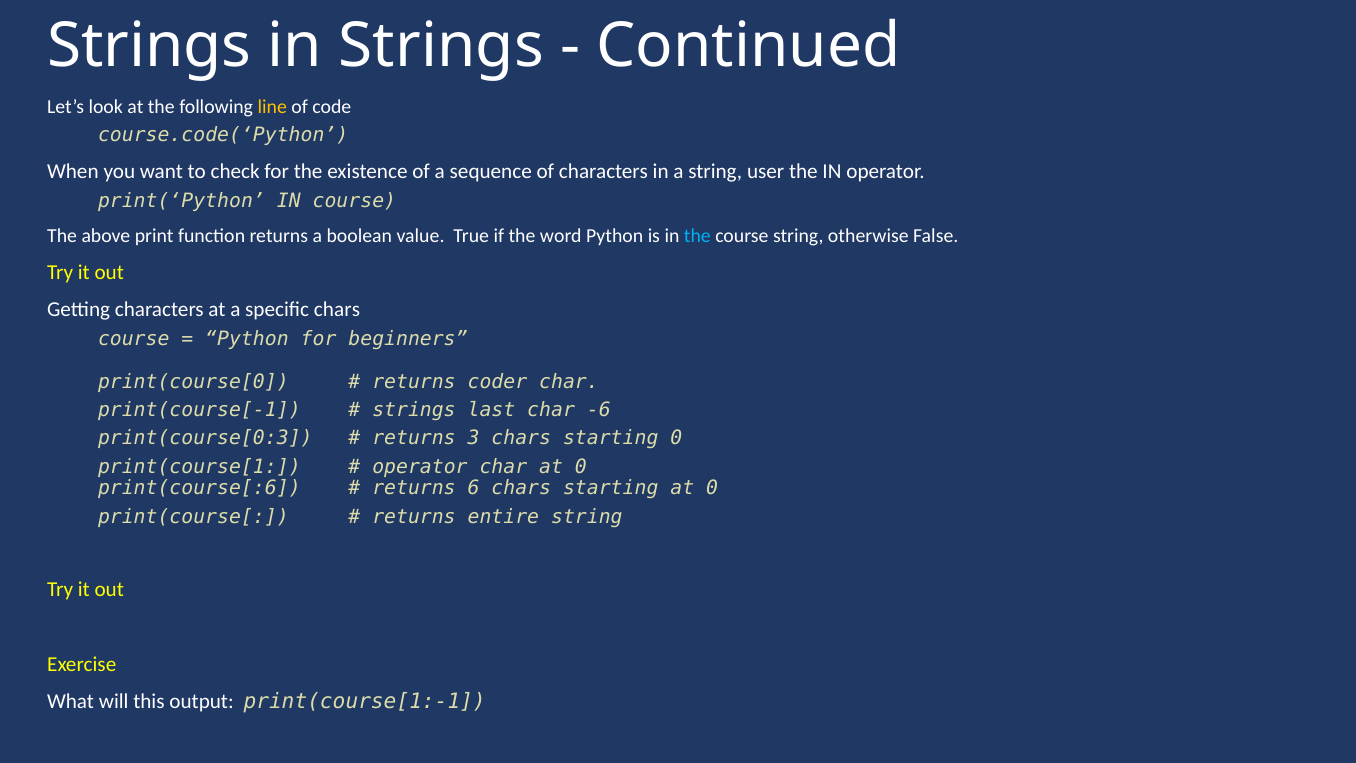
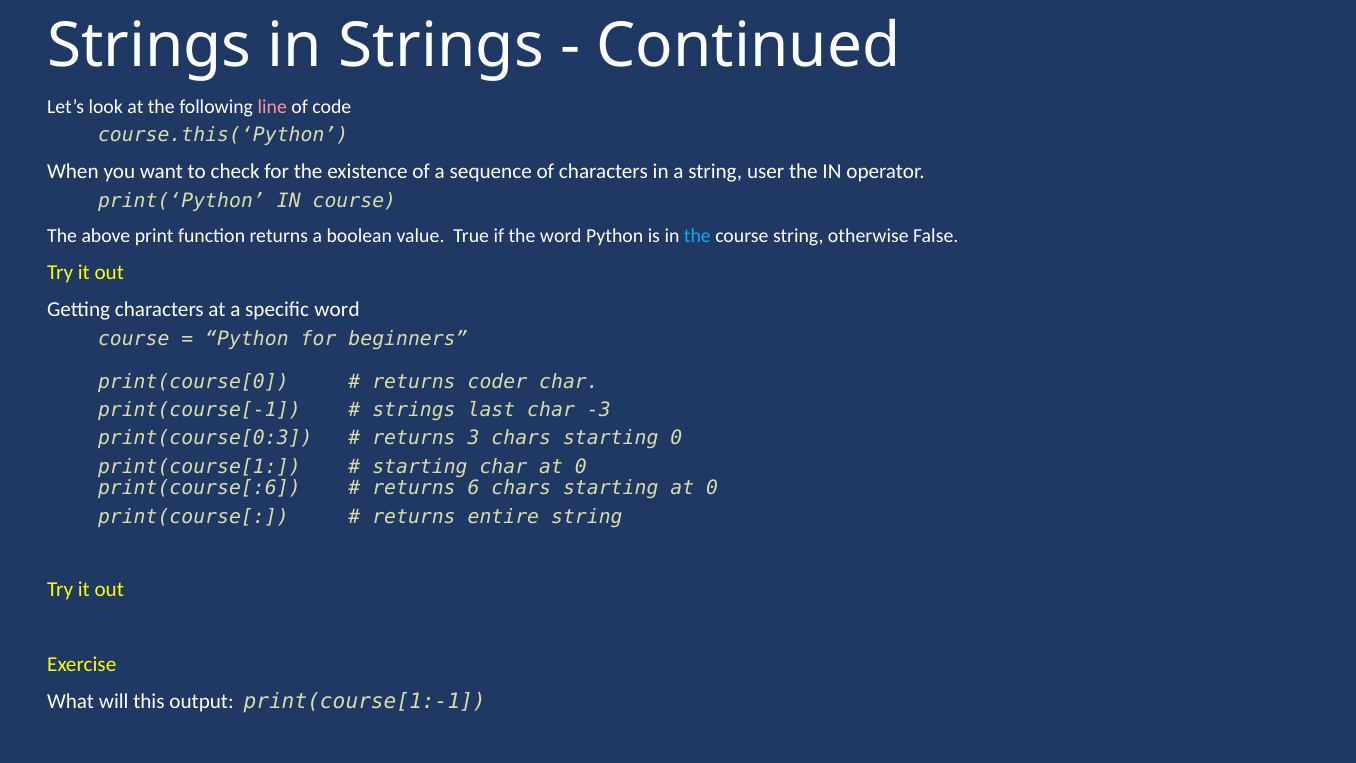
line colour: yellow -> pink (272, 107)
course.code(‘Python: course.code(‘Python -> course.this(‘Python (223, 135)
specific chars: chars -> word (337, 309)
-6: -6 -> -3 (599, 410)
operator: operator -> starting (420, 467)
